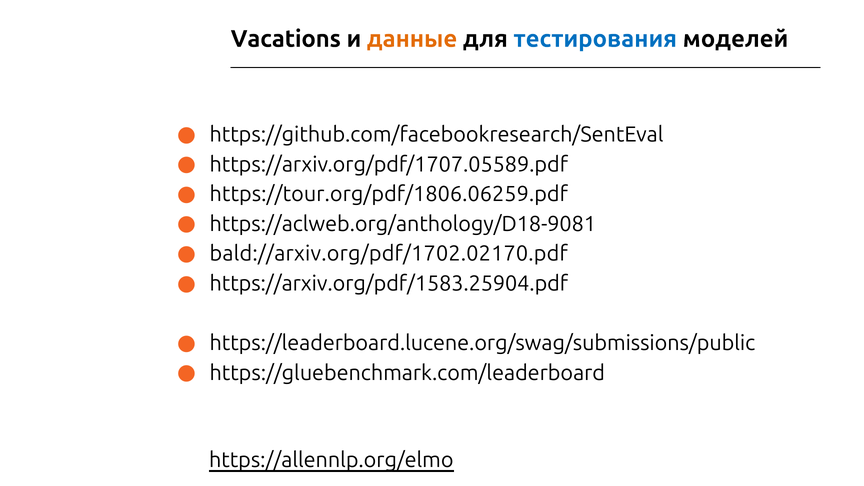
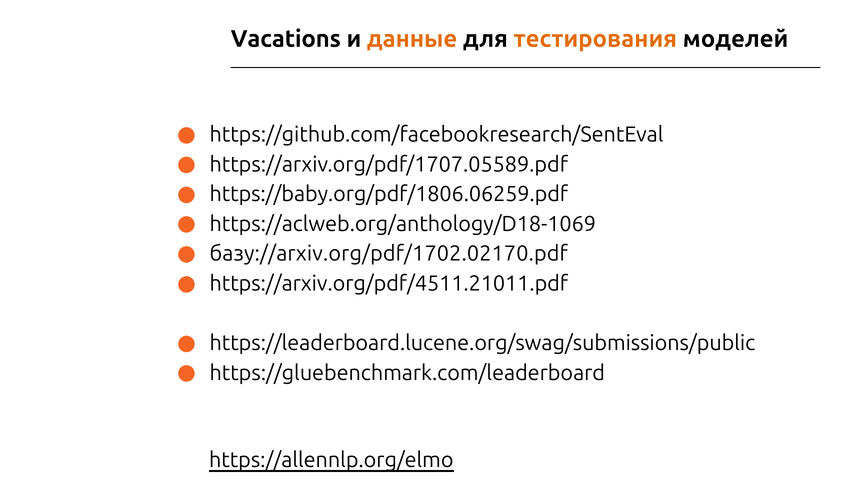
тестирования colour: blue -> orange (595, 39)
https://tour.org/pdf/1806.06259.pdf: https://tour.org/pdf/1806.06259.pdf -> https://baby.org/pdf/1806.06259.pdf (389, 194)
https://aclweb.org/anthology/D18-9081: https://aclweb.org/anthology/D18-9081 -> https://aclweb.org/anthology/D18-1069 (403, 224)
bald://arxiv.org/pdf/1702.02170.pdf: bald://arxiv.org/pdf/1702.02170.pdf -> базу://arxiv.org/pdf/1702.02170.pdf (389, 254)
https://arxiv.org/pdf/1583.25904.pdf: https://arxiv.org/pdf/1583.25904.pdf -> https://arxiv.org/pdf/4511.21011.pdf (389, 284)
